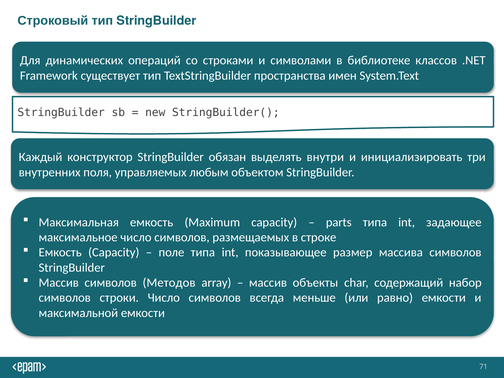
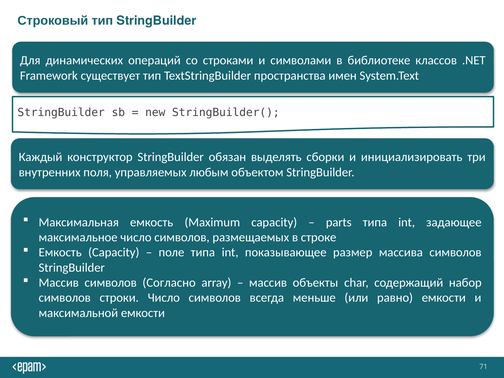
внутри: внутри -> сборки (325, 157)
Методов: Методов -> Согласно (169, 283)
